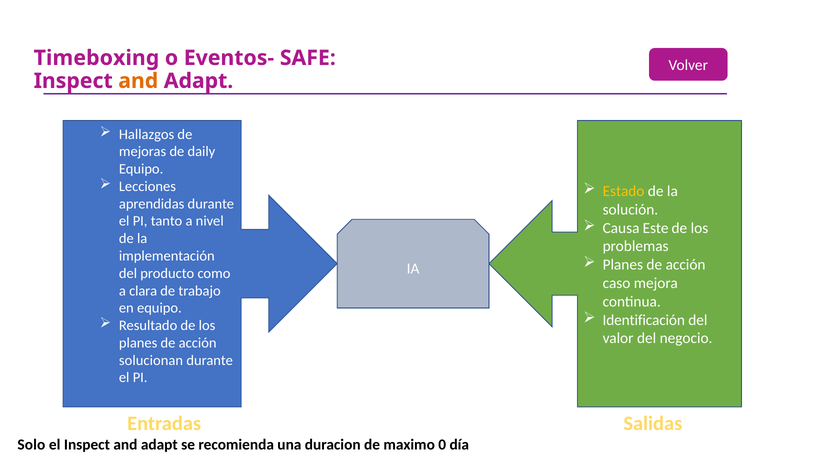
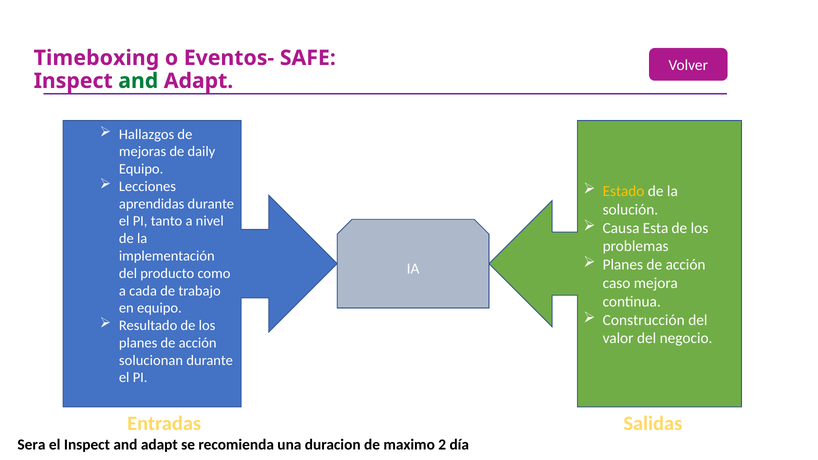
and colour: orange -> green (138, 81)
Este: Este -> Esta (656, 228)
clara: clara -> cada (143, 291)
Identificación: Identificación -> Construcción (644, 320)
Solo: Solo -> Sera (31, 445)
0: 0 -> 2 (442, 445)
